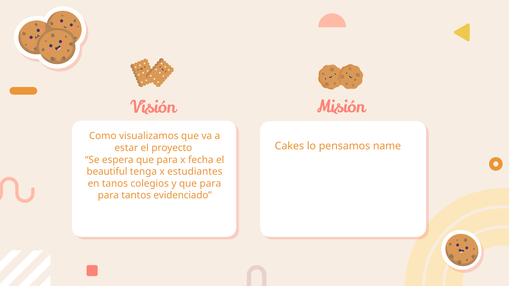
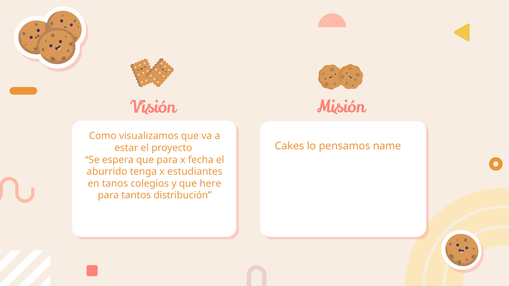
beautiful: beautiful -> aburrido (107, 172)
y que para: para -> here (210, 184)
evidenciado: evidenciado -> distribución (183, 196)
